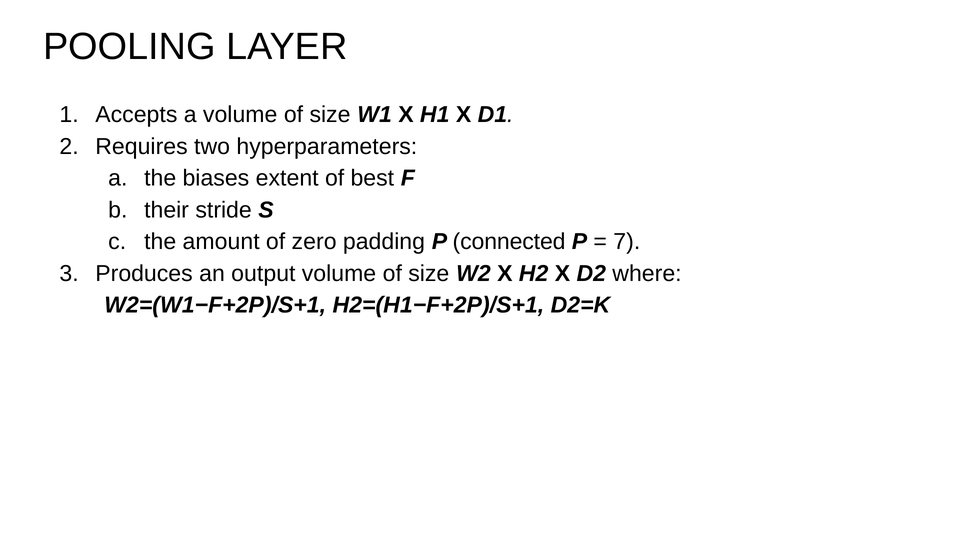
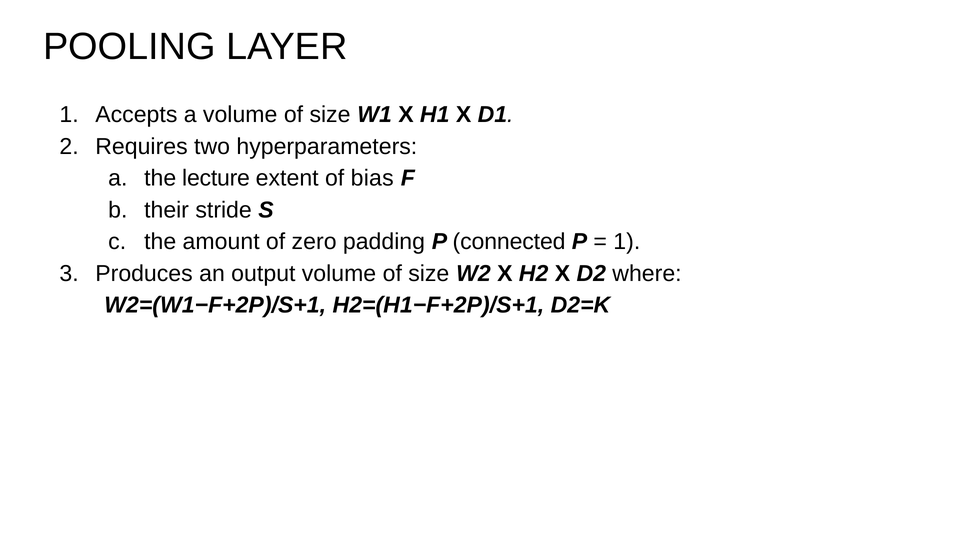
biases: biases -> lecture (216, 178)
best: best -> bias (372, 178)
7: 7 -> 1 (627, 242)
